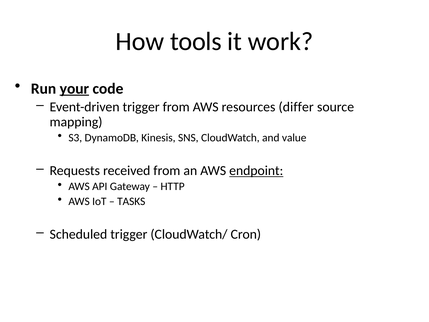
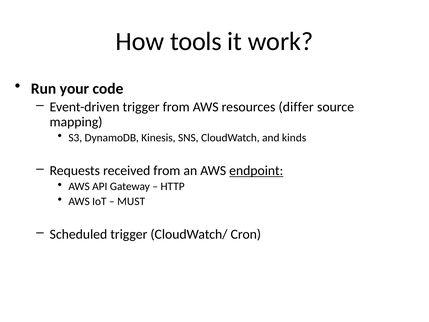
your underline: present -> none (74, 89)
value: value -> kinds (294, 138)
TASKS: TASKS -> MUST (131, 201)
